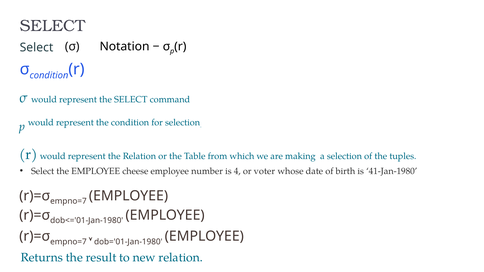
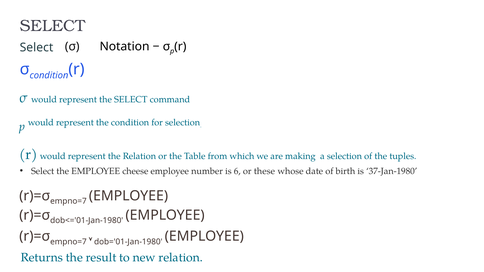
4: 4 -> 6 (237, 171)
voter: voter -> these (264, 171)
41-Jan-1980: 41-Jan-1980 -> 37-Jan-1980 (392, 171)
